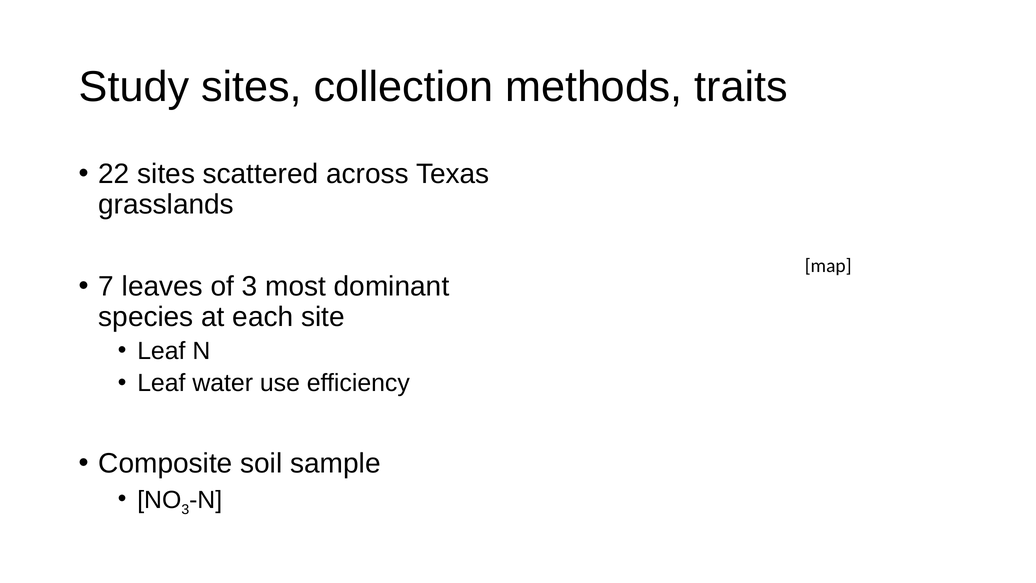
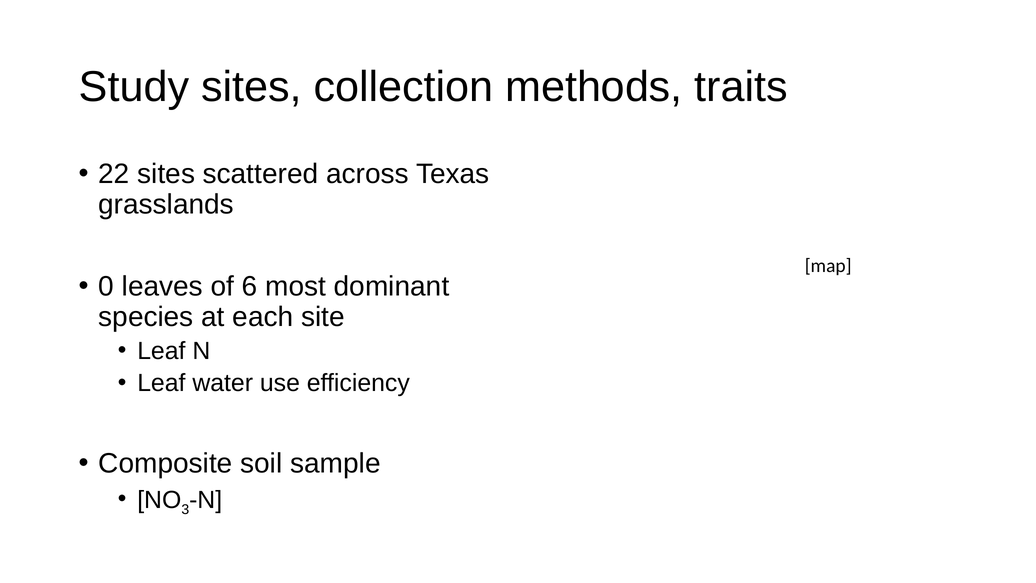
7: 7 -> 0 (106, 286)
of 3: 3 -> 6 (250, 286)
